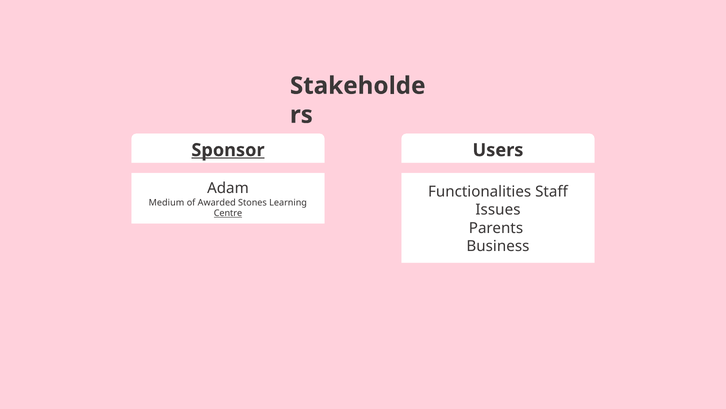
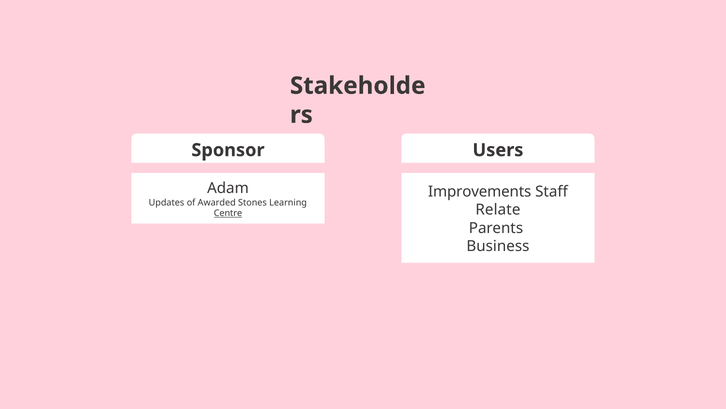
Sponsor underline: present -> none (228, 150)
Functionalities: Functionalities -> Improvements (480, 191)
Medium: Medium -> Updates (166, 202)
Issues: Issues -> Relate (498, 210)
